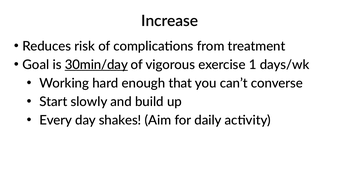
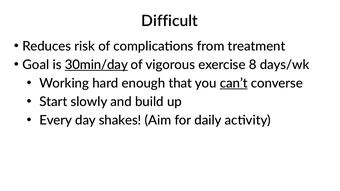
Increase: Increase -> Difficult (170, 21)
1: 1 -> 8 (253, 65)
can’t underline: none -> present (234, 83)
